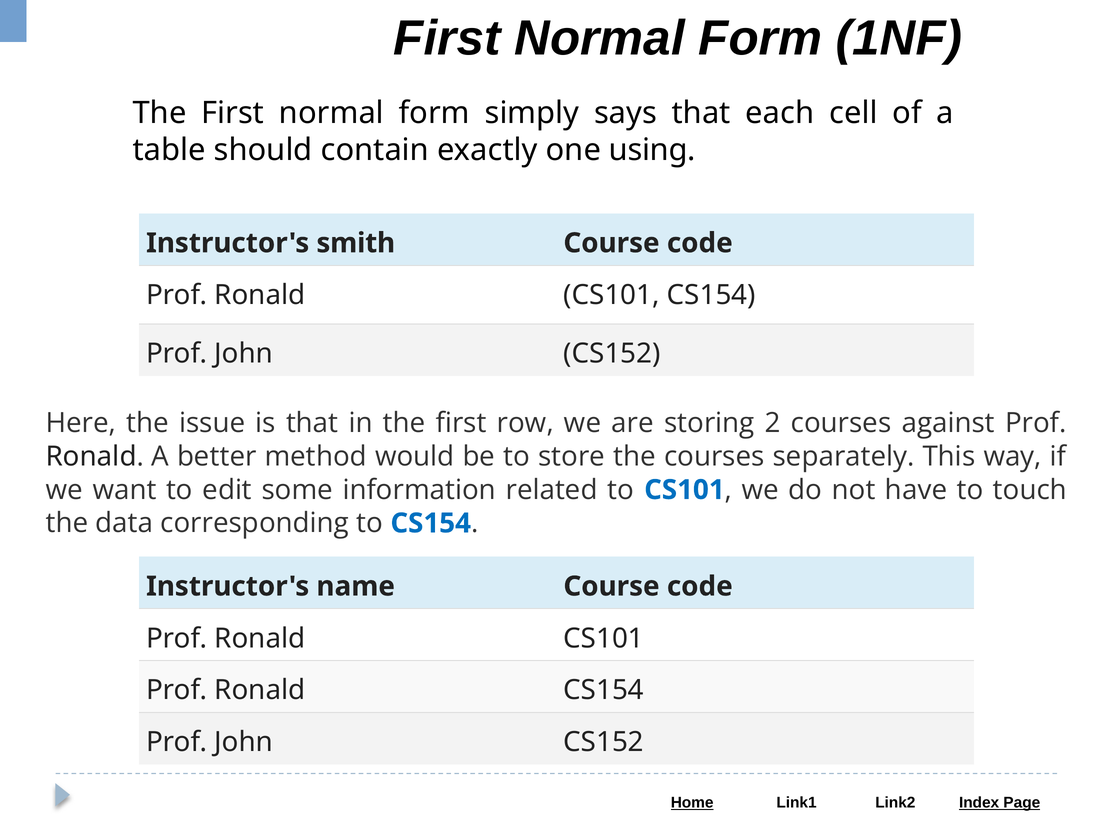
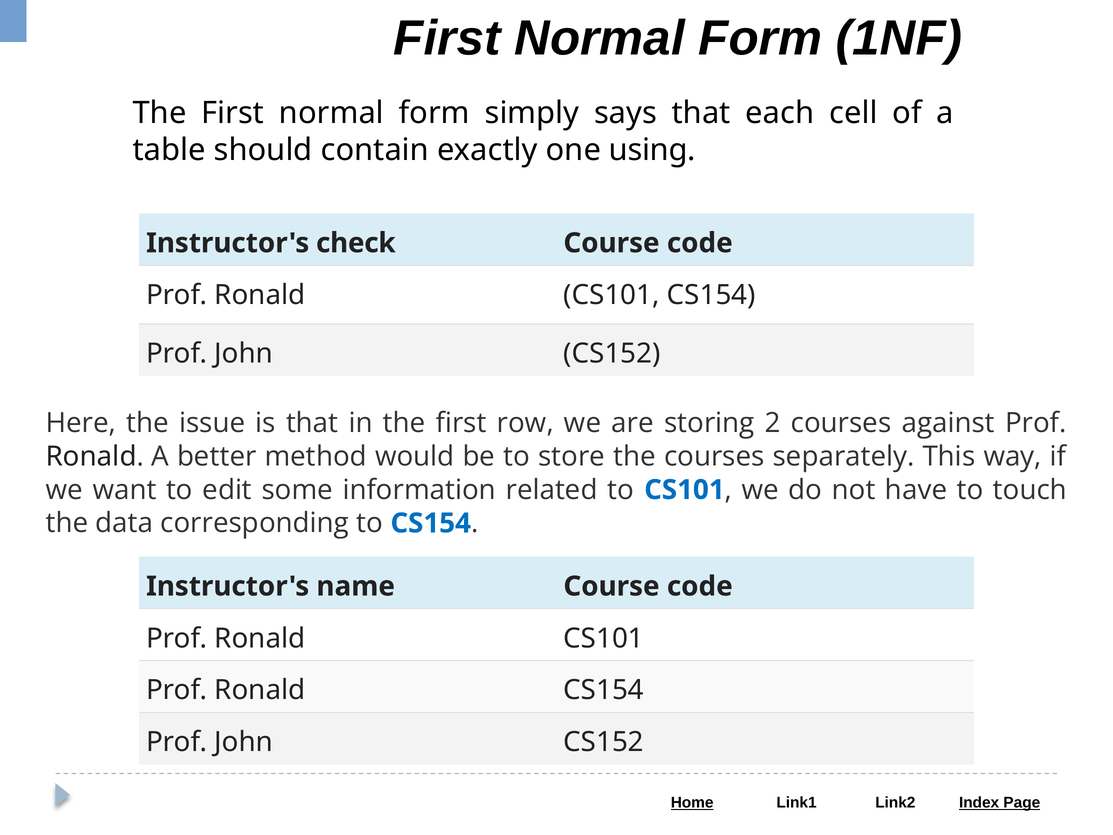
smith: smith -> check (356, 243)
